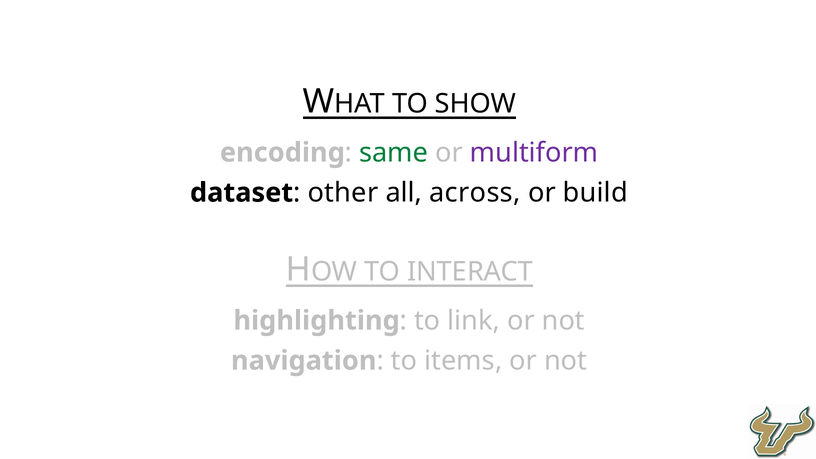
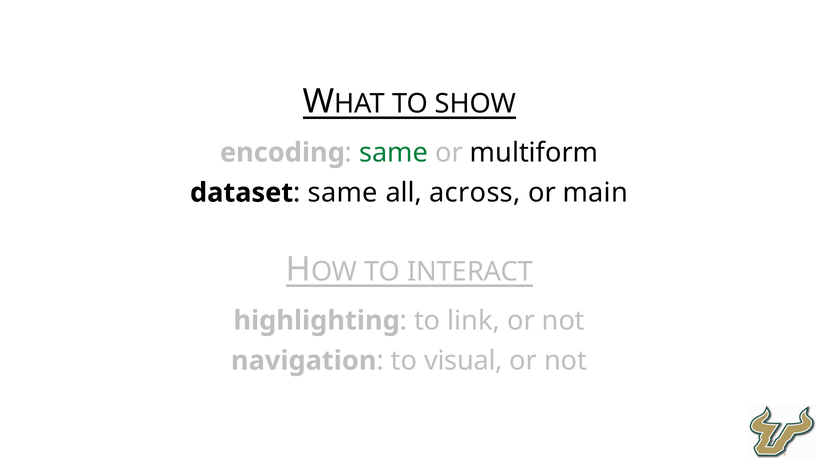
multiform colour: purple -> black (534, 153)
other: other -> same (343, 193)
build: build -> main (595, 193)
items: items -> visual (463, 361)
